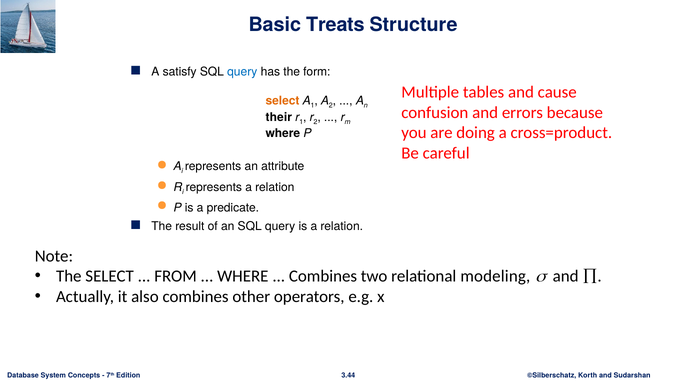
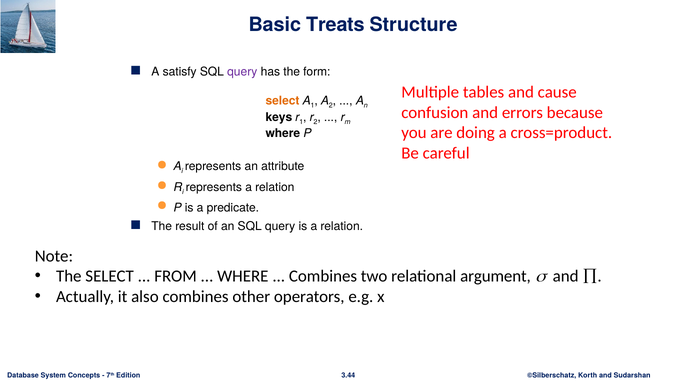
query colour: blue -> purple (242, 72)
their: their -> keys (279, 117)
modeling: modeling -> argument (495, 276)
